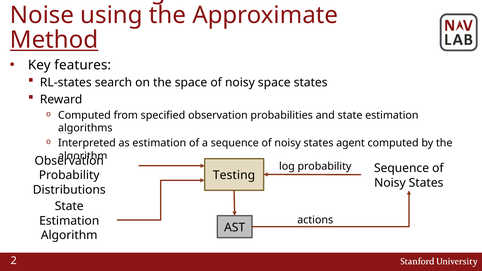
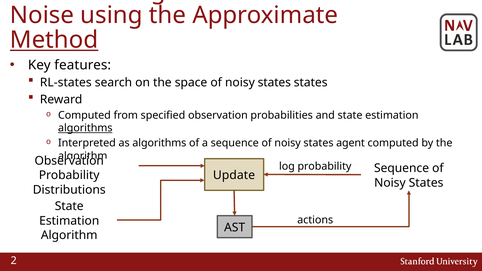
space of noisy space: space -> states (274, 83)
algorithms underline: none -> present (85, 128)
as estimation: estimation -> algorithms (159, 143)
Testing: Testing -> Update (234, 175)
